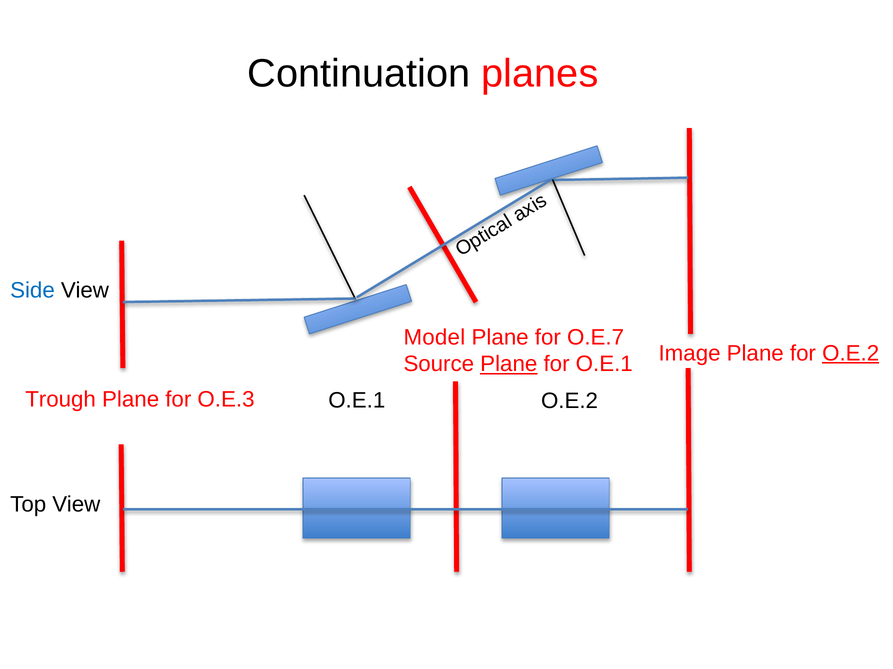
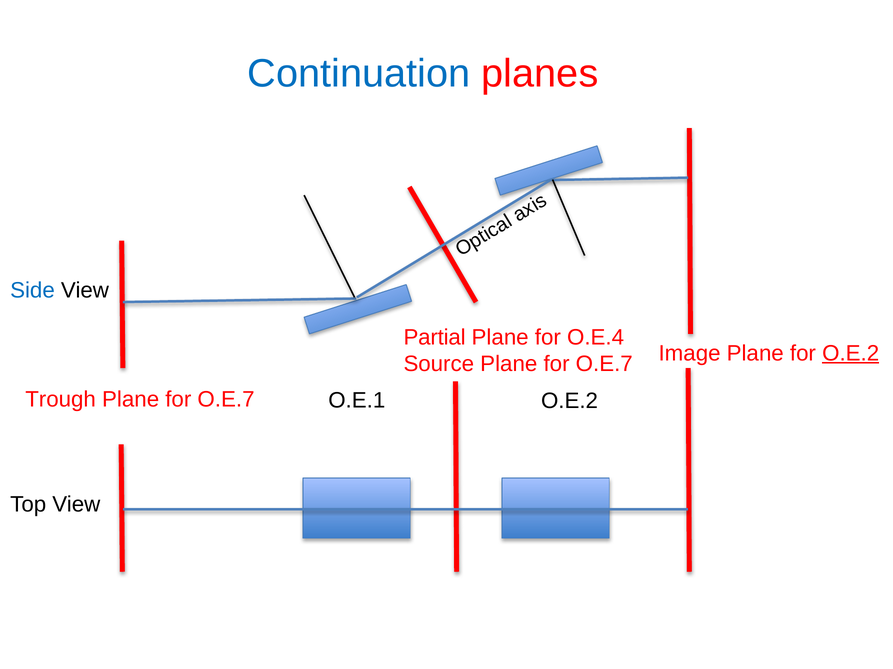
Continuation colour: black -> blue (359, 74)
Model: Model -> Partial (435, 338)
O.E.7: O.E.7 -> O.E.4 (596, 338)
Plane underline: present -> none (509, 365)
O.E.1: O.E.1 -> O.E.7 (604, 365)
O.E.3: O.E.3 -> O.E.7 (226, 400)
